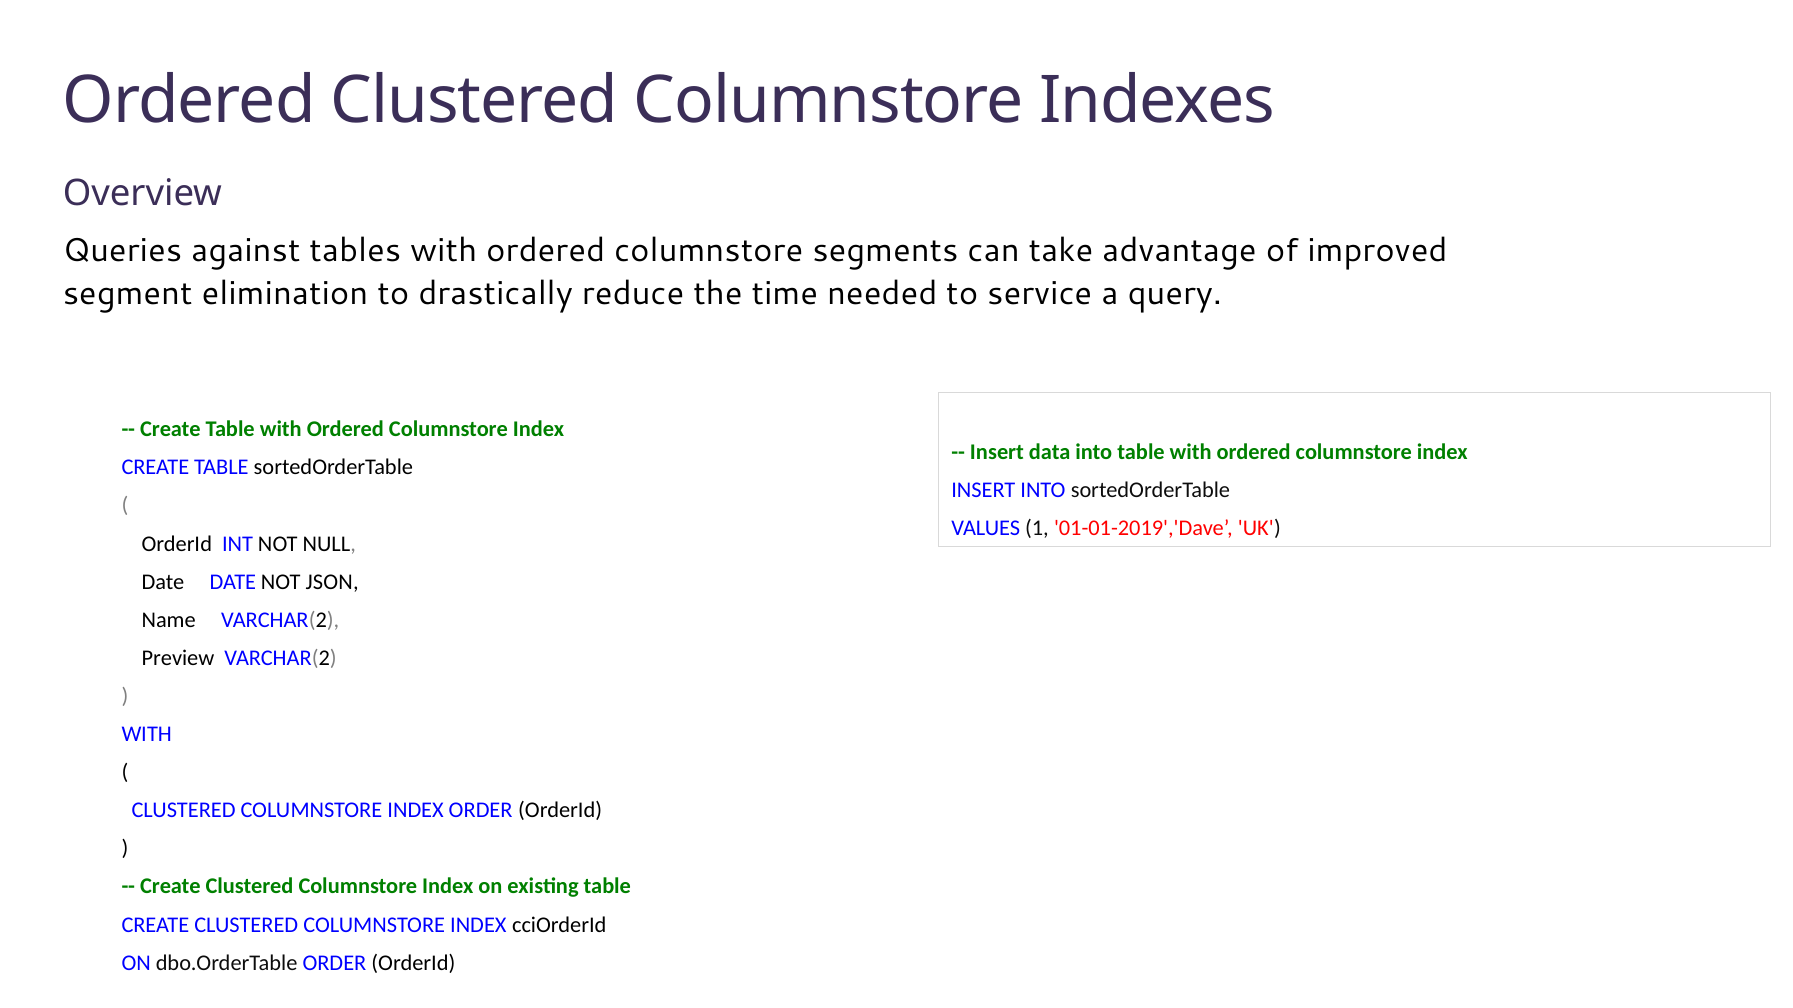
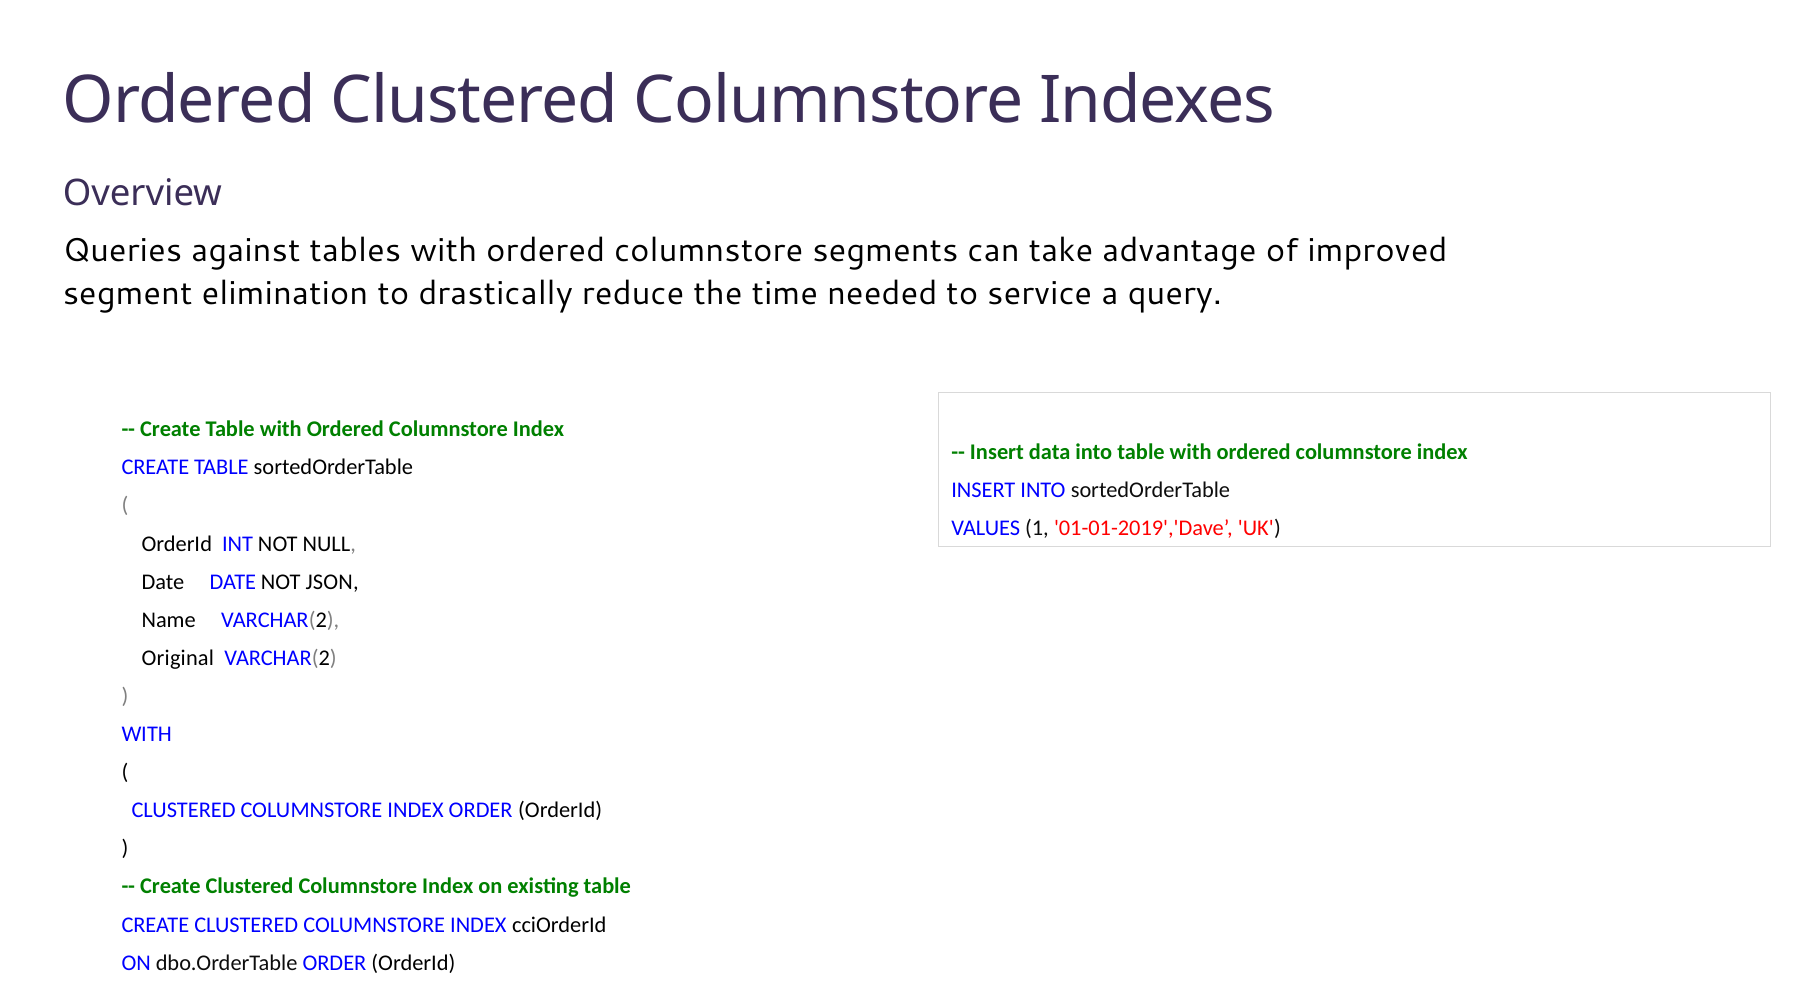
Preview: Preview -> Original (178, 658)
